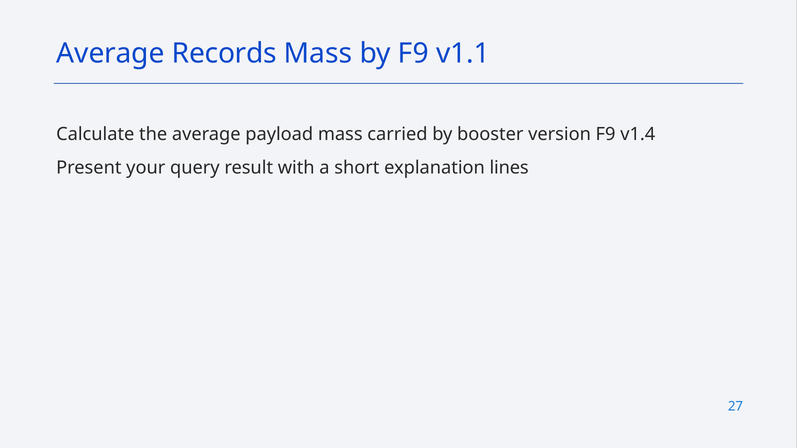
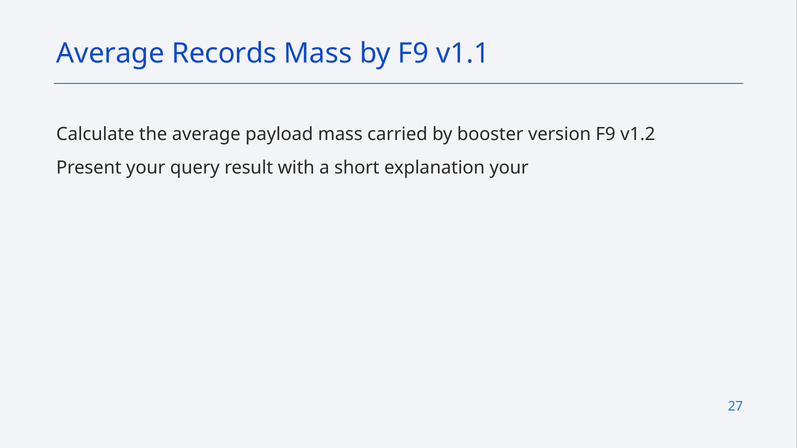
v1.4: v1.4 -> v1.2 (638, 134)
explanation lines: lines -> your (509, 168)
